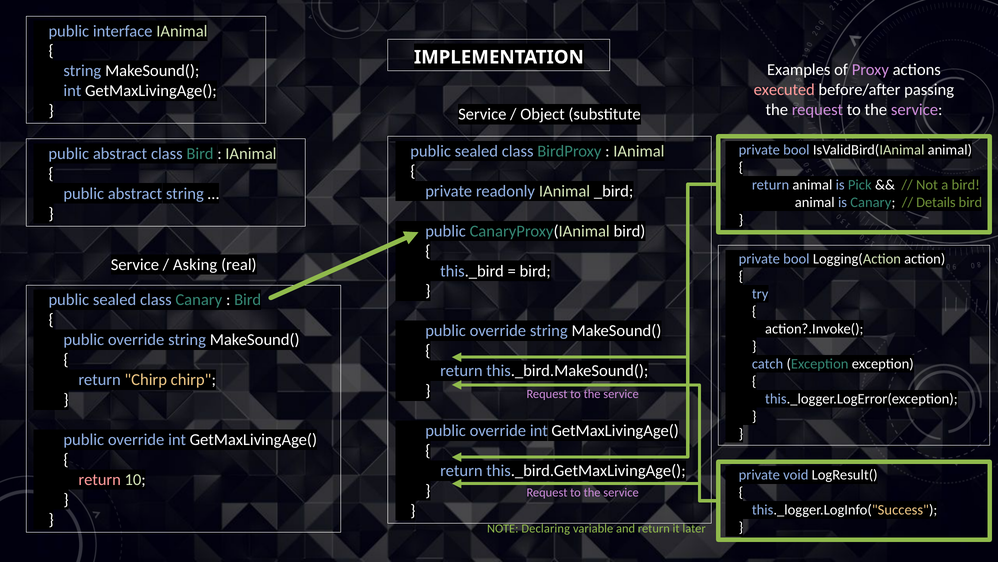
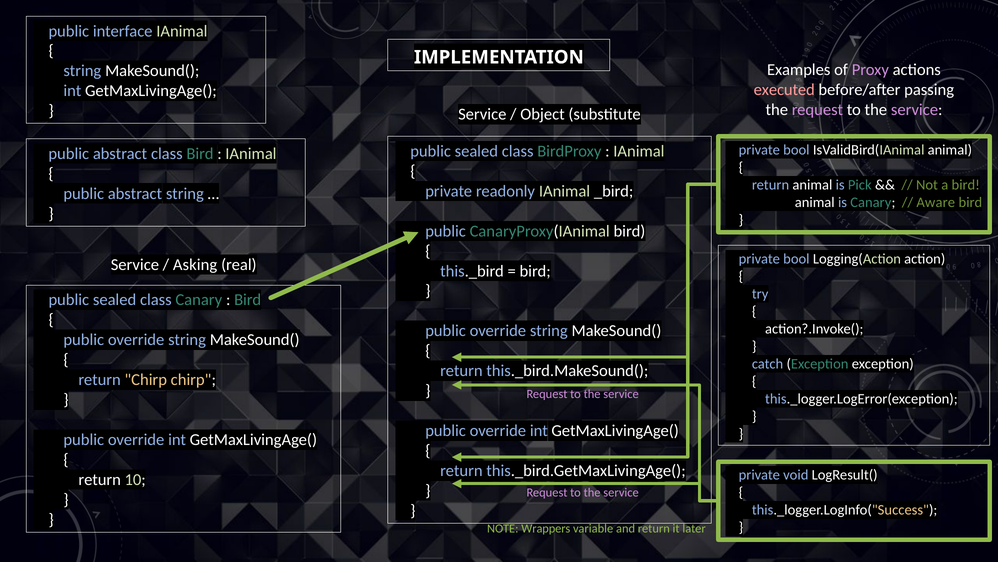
Details: Details -> Aware (936, 202)
return colour: pink -> white (100, 479)
Declaring: Declaring -> Wrappers (546, 528)
